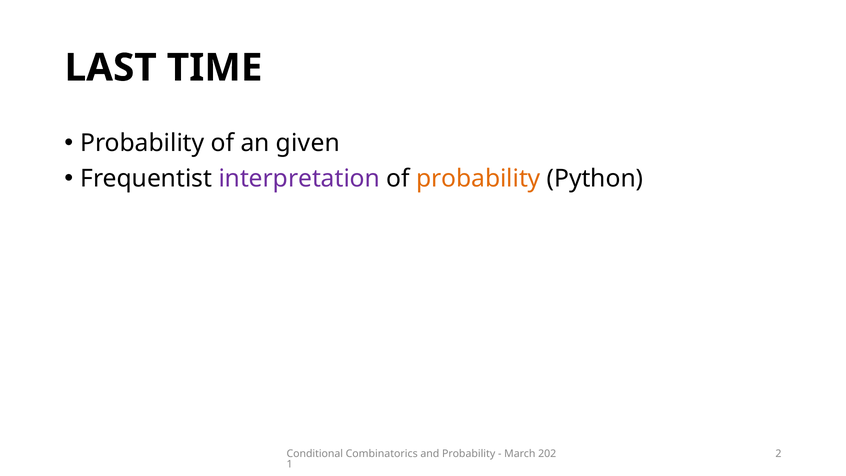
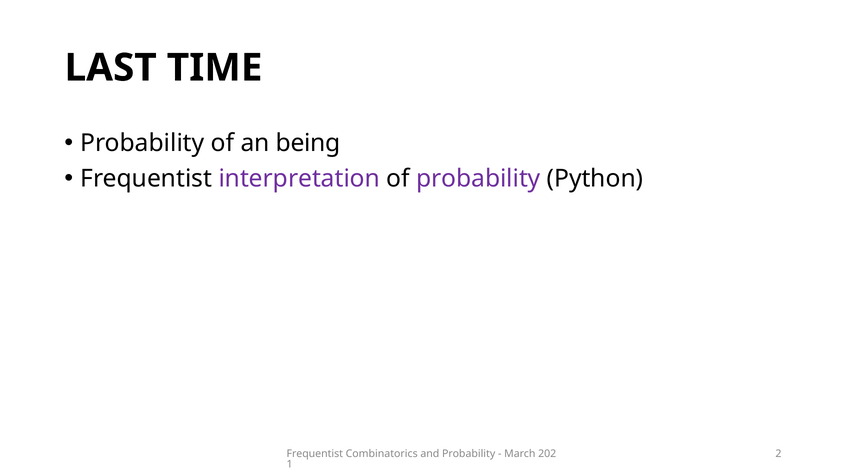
given: given -> being (308, 143)
probability colour: orange -> purple (478, 179)
Conditional: Conditional -> Frequentist (315, 454)
